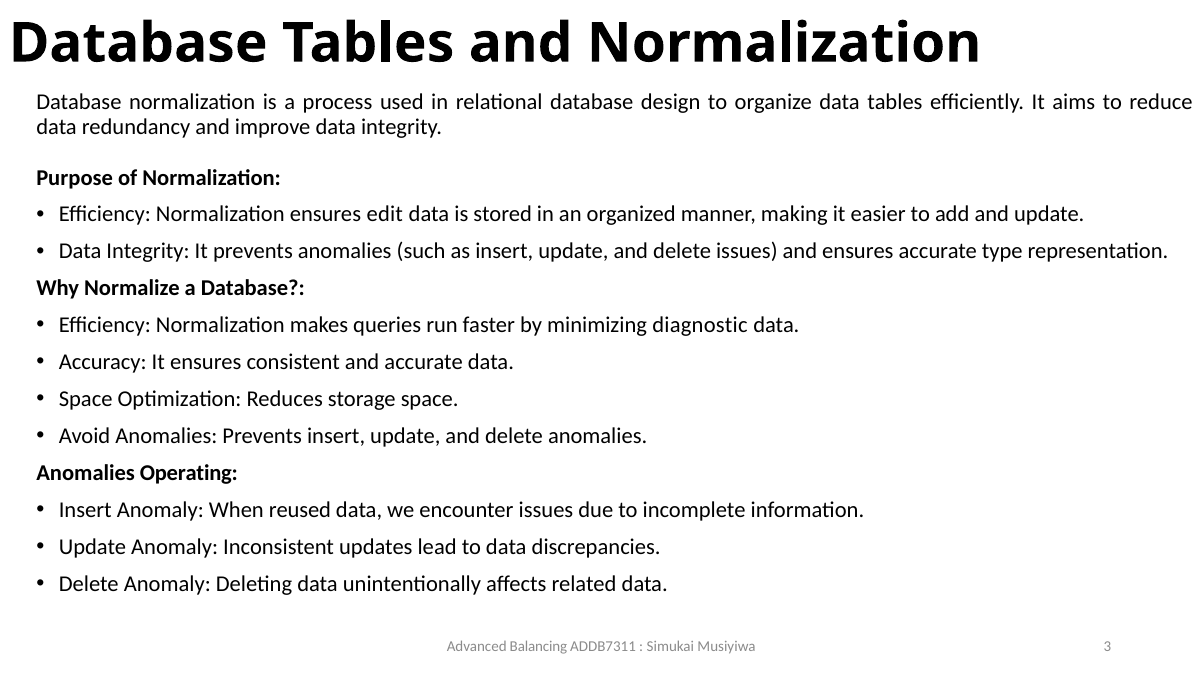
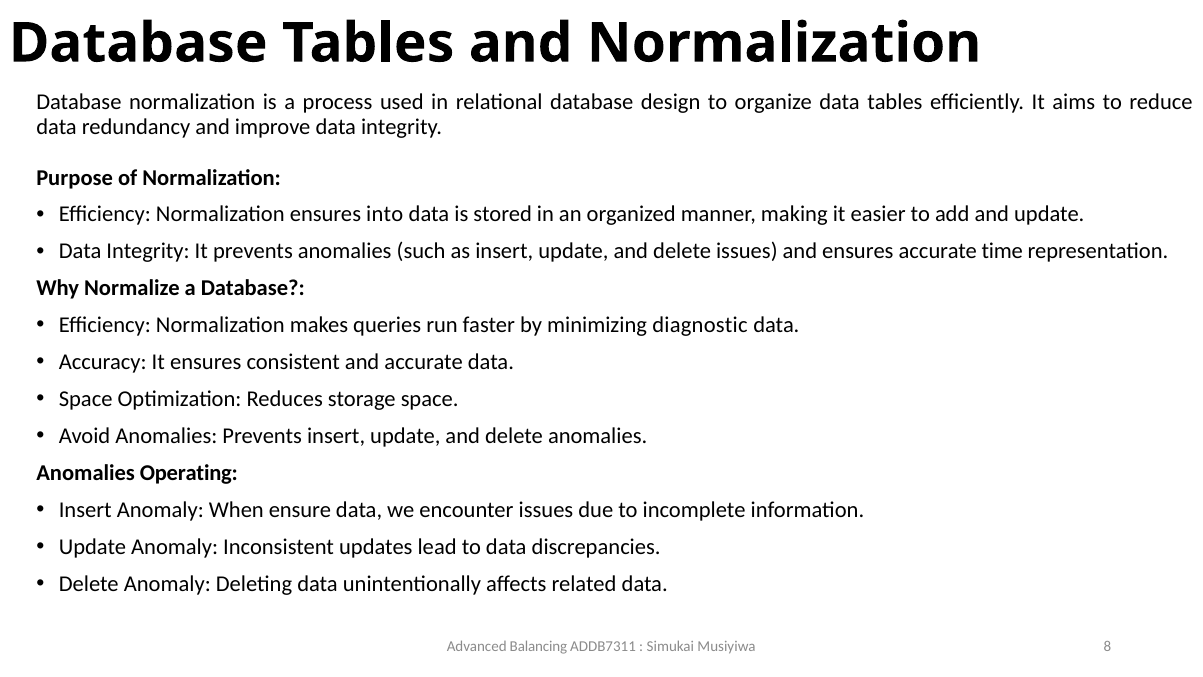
edit: edit -> into (385, 214)
type: type -> time (1002, 251)
reused: reused -> ensure (300, 510)
3: 3 -> 8 (1108, 646)
